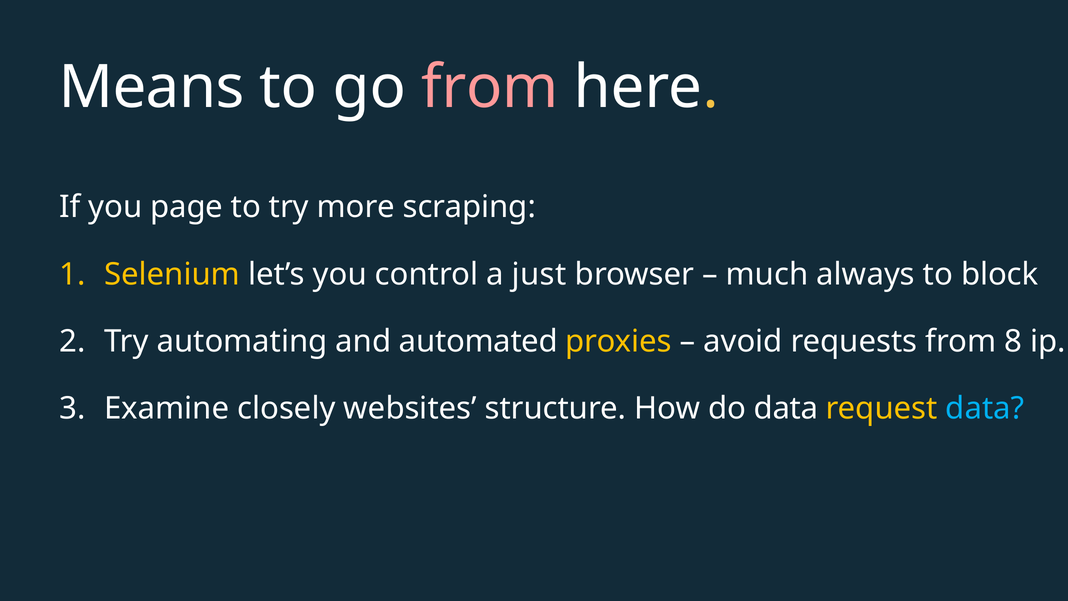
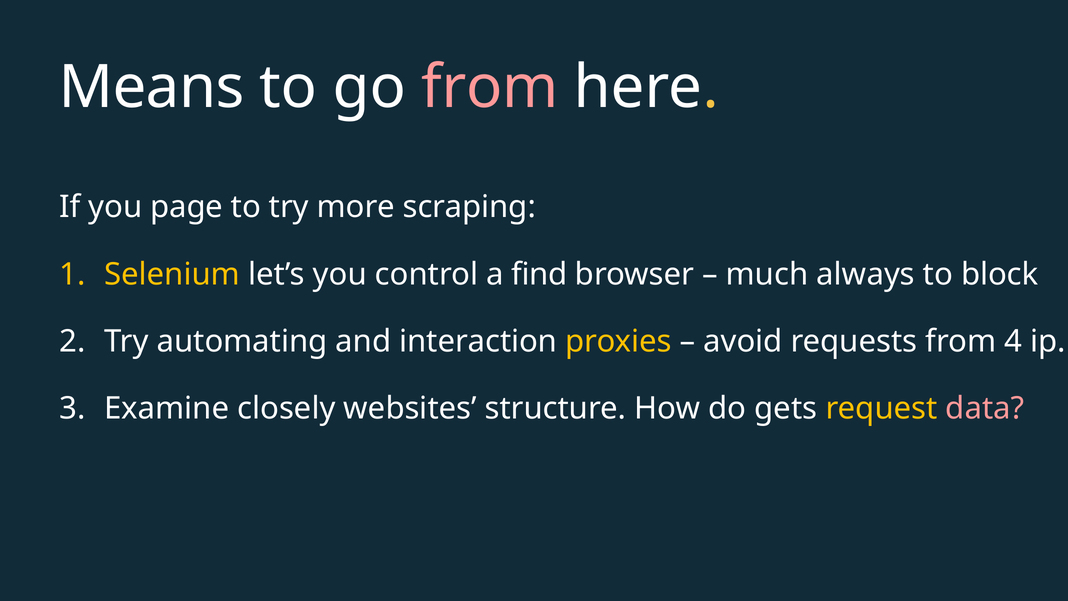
just: just -> find (539, 274)
automated: automated -> interaction (478, 341)
8: 8 -> 4 (1013, 341)
do data: data -> gets (786, 408)
data colour: light blue -> pink (985, 408)
